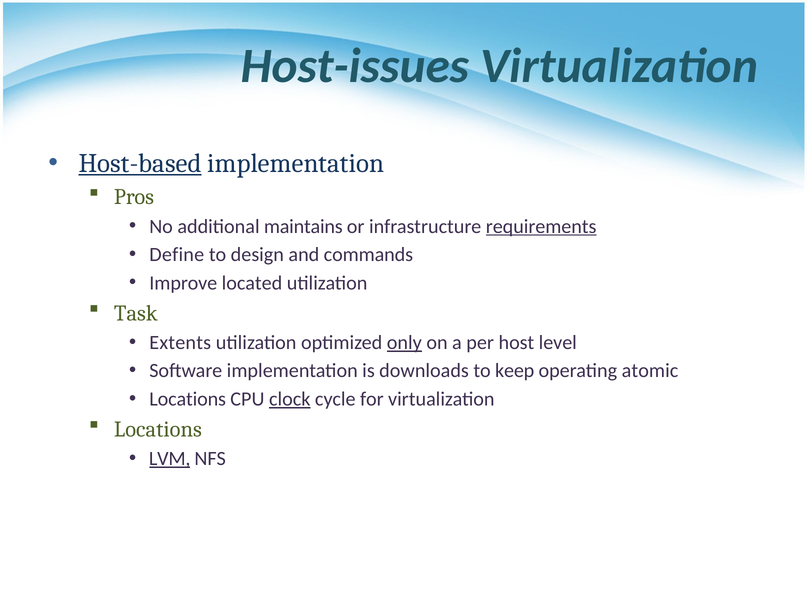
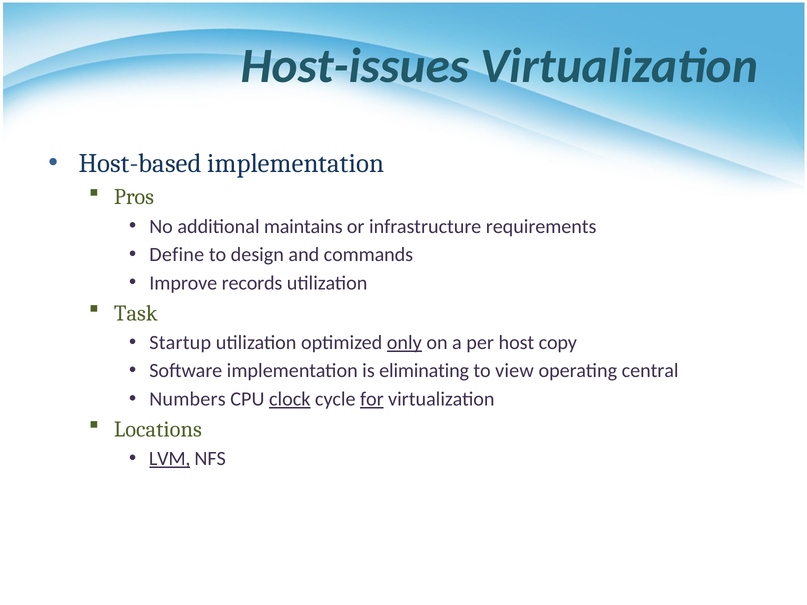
Host-based underline: present -> none (140, 163)
requirements underline: present -> none (541, 227)
located: located -> records (252, 283)
Extents: Extents -> Startup (180, 343)
level: level -> copy (558, 343)
downloads: downloads -> eliminating (424, 371)
keep: keep -> view (515, 371)
atomic: atomic -> central (650, 371)
Locations: Locations -> Numbers (187, 399)
for underline: none -> present (372, 399)
